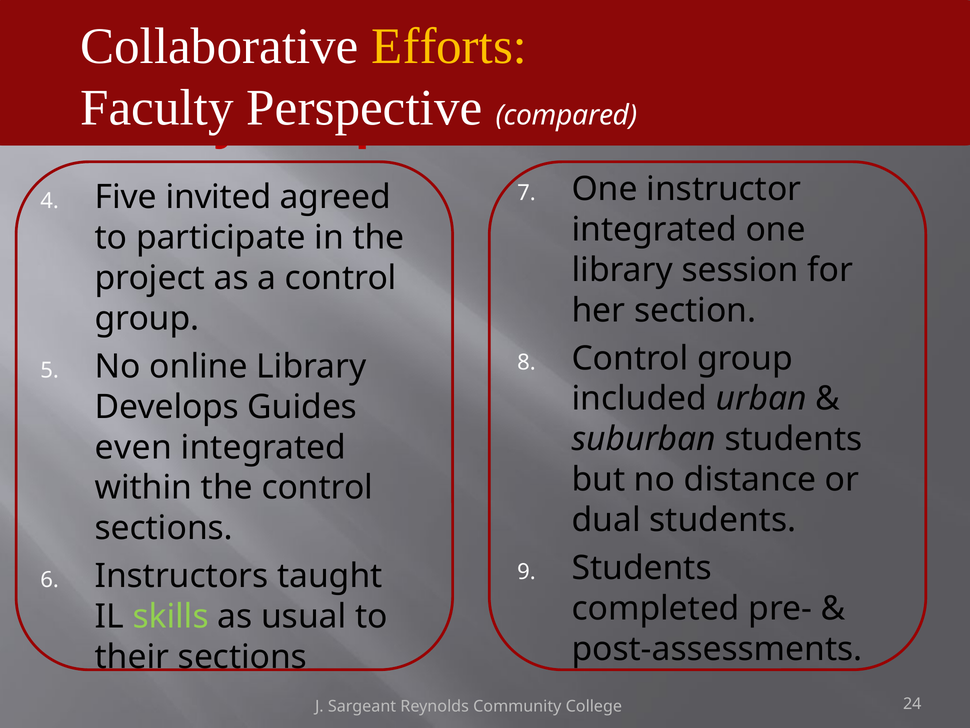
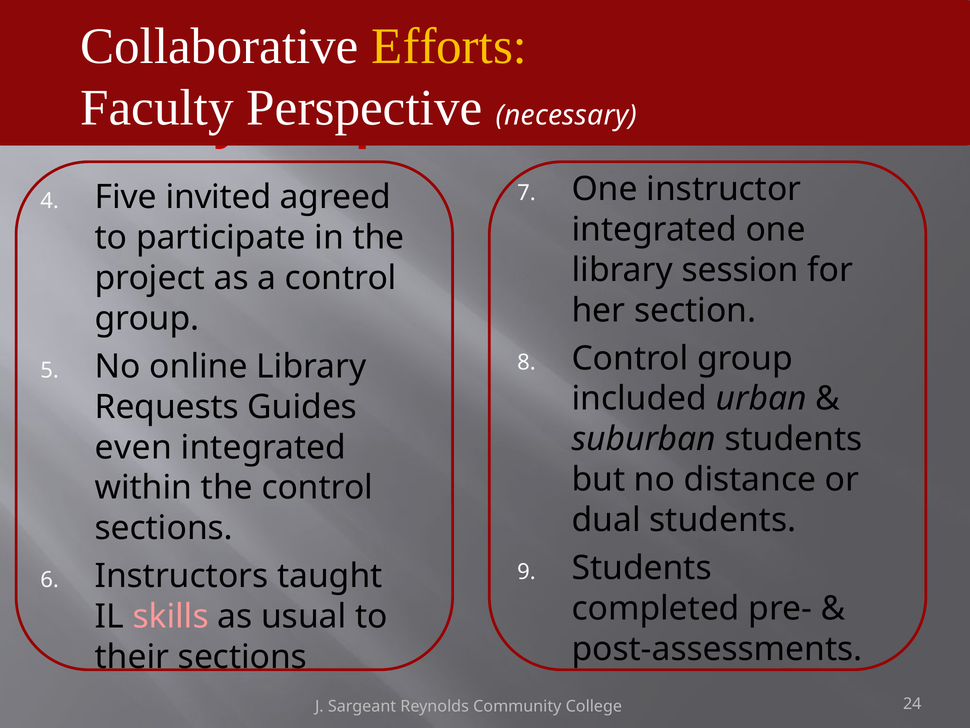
compared: compared -> necessary (566, 115)
Develops: Develops -> Requests (167, 407)
skills colour: light green -> pink (171, 616)
